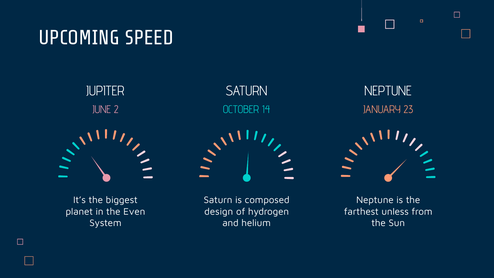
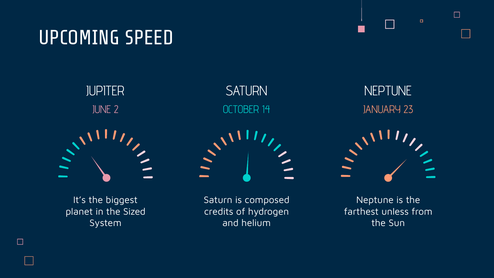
Even: Even -> Sized (134, 212)
design: design -> credits (219, 212)
